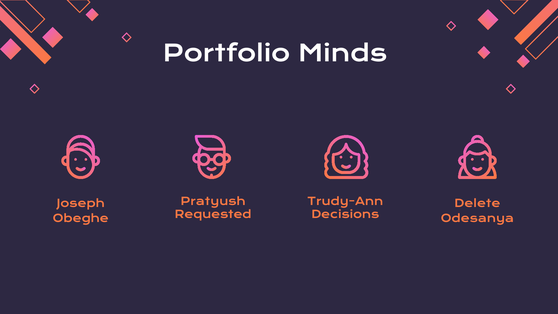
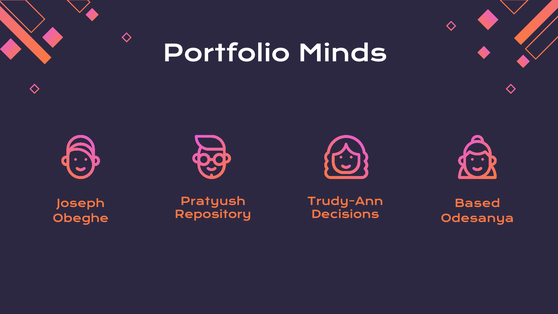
Delete: Delete -> Based (477, 203)
Requested: Requested -> Repository (213, 215)
